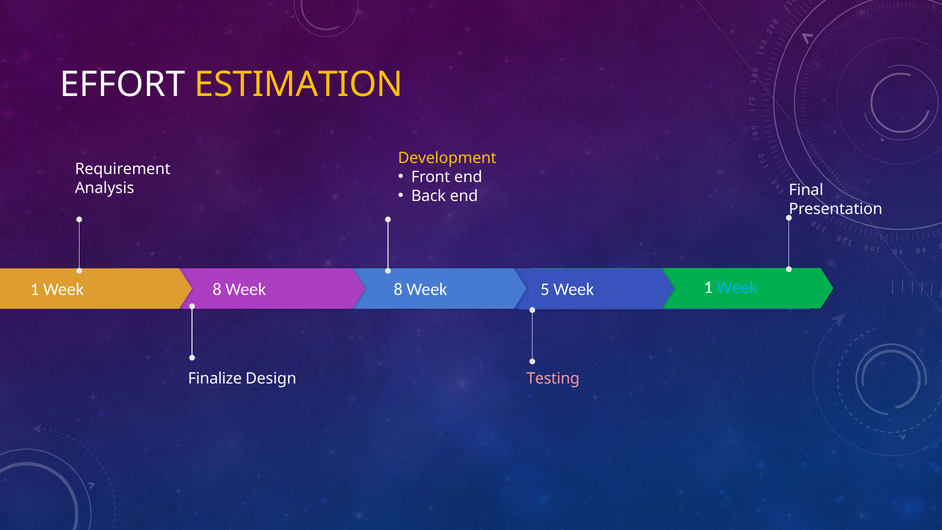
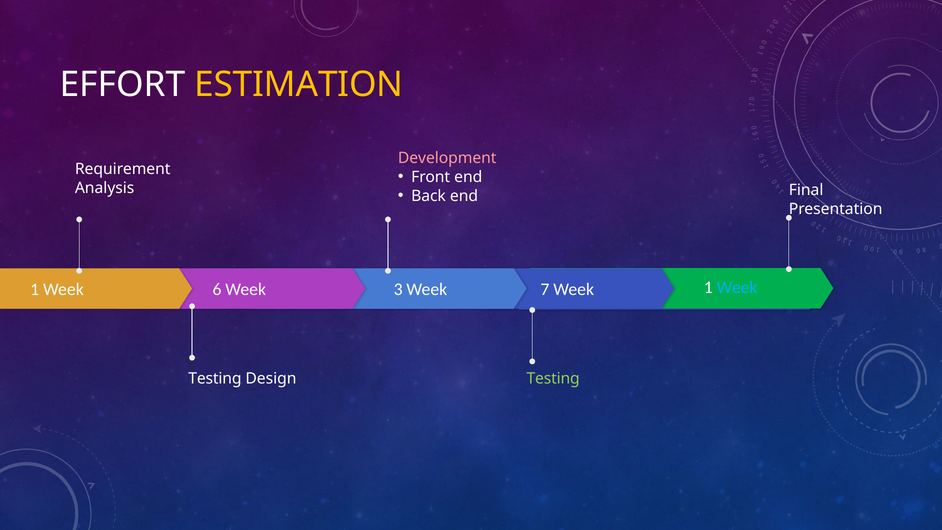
Development colour: yellow -> pink (447, 158)
1 Week 8: 8 -> 6 (217, 289)
8: 8 -> 3 (398, 289)
5: 5 -> 7 (545, 289)
Finalize: Finalize -> Testing (215, 379)
Testing colour: pink -> light green (553, 379)
